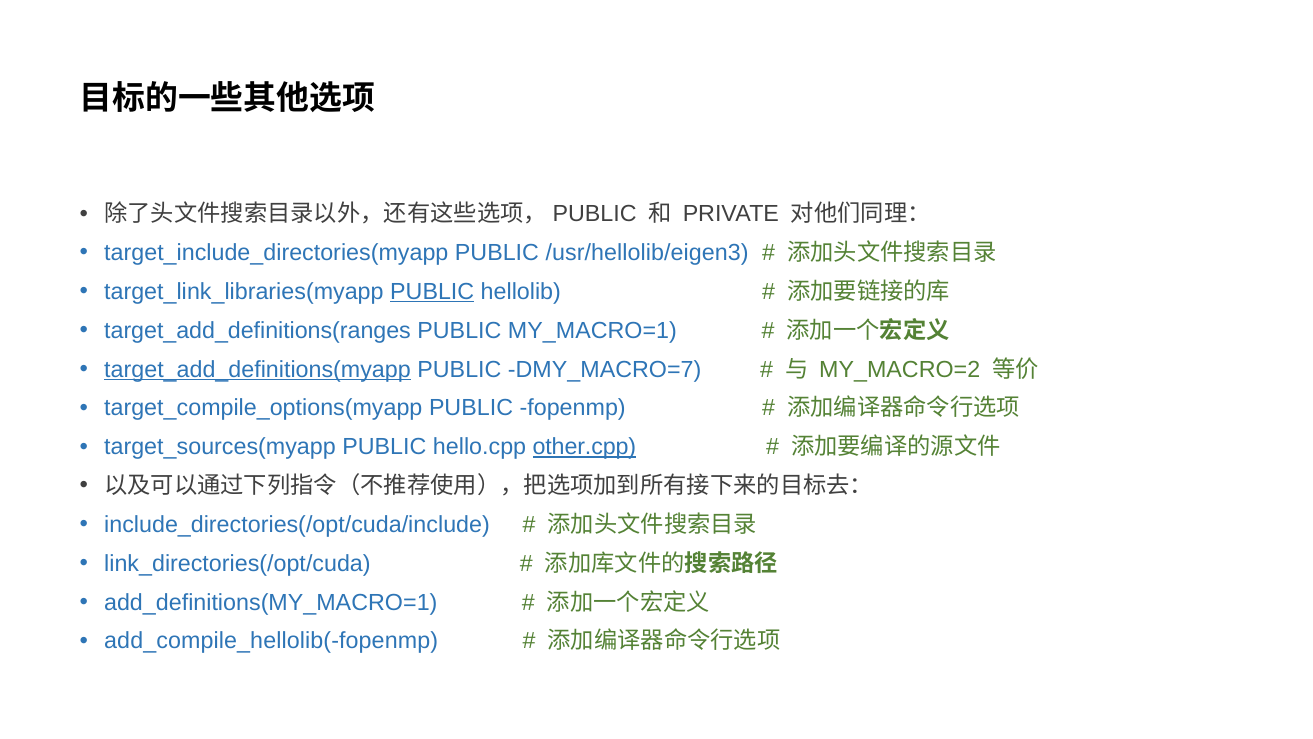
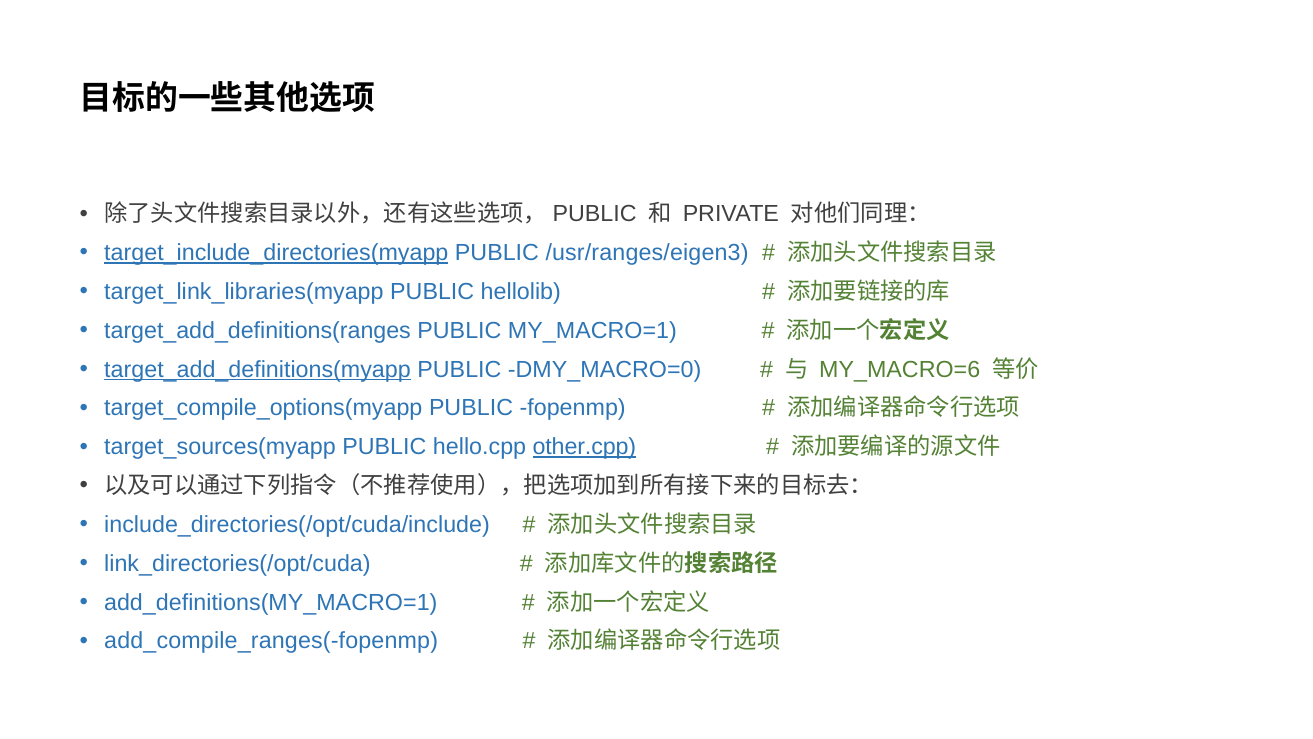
target_include_directories(myapp underline: none -> present (276, 253)
/usr/hellolib/eigen3: /usr/hellolib/eigen3 -> /usr/ranges/eigen3 (647, 253)
PUBLIC underline: present -> none (432, 292)
DMY_MACRO=7: DMY_MACRO=7 -> DMY_MACRO=0 (605, 369)
MY_MACRO=2: MY_MACRO=2 -> MY_MACRO=6 (900, 369)
add_compile_hellolib(-fopenmp: add_compile_hellolib(-fopenmp -> add_compile_ranges(-fopenmp (271, 641)
